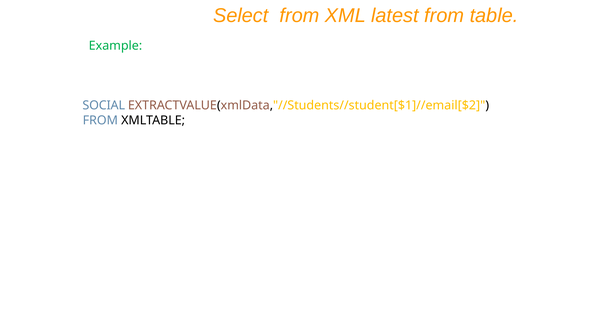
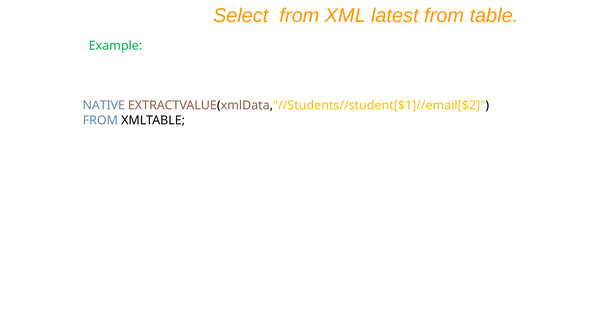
SOCIAL: SOCIAL -> NATIVE (104, 105)
